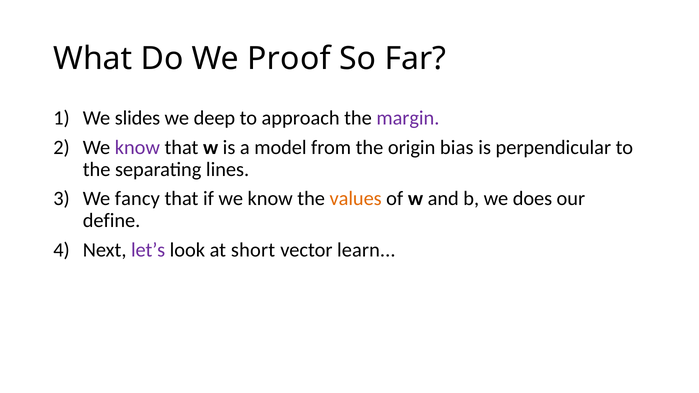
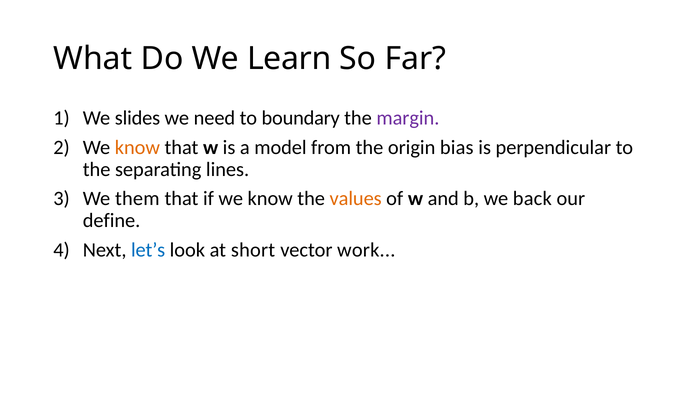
Proof: Proof -> Learn (289, 59)
deep: deep -> need (214, 118)
approach: approach -> boundary (301, 118)
know colour: purple -> orange (137, 147)
fancy: fancy -> them (137, 199)
does: does -> back (532, 199)
let’s colour: purple -> blue (148, 250)
learn: learn -> work (366, 250)
